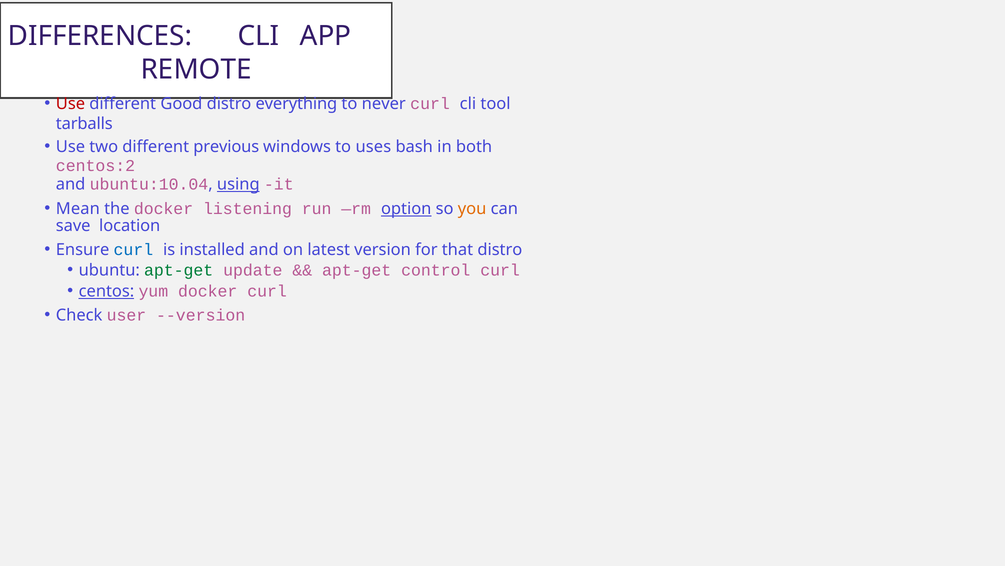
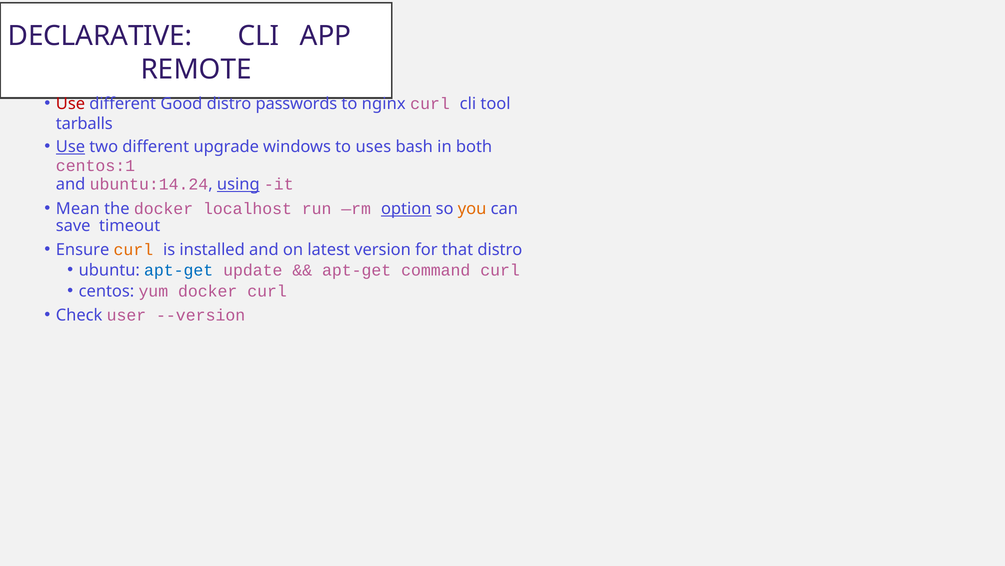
DIFFERENCES: DIFFERENCES -> DECLARATIVE (100, 36)
everything: everything -> passwords (296, 104)
never: never -> nginx (384, 104)
Use underline: none -> present (70, 147)
previous: previous -> upgrade (226, 147)
centos:2: centos:2 -> centos:1 (95, 165)
ubuntu:10.04: ubuntu:10.04 -> ubuntu:14.24 (149, 184)
listening: listening -> localhost (248, 208)
location: location -> timeout (130, 226)
curl colour: blue -> orange (133, 250)
apt-get colour: green -> blue (179, 270)
control: control -> command (436, 270)
centos underline: present -> none (106, 291)
